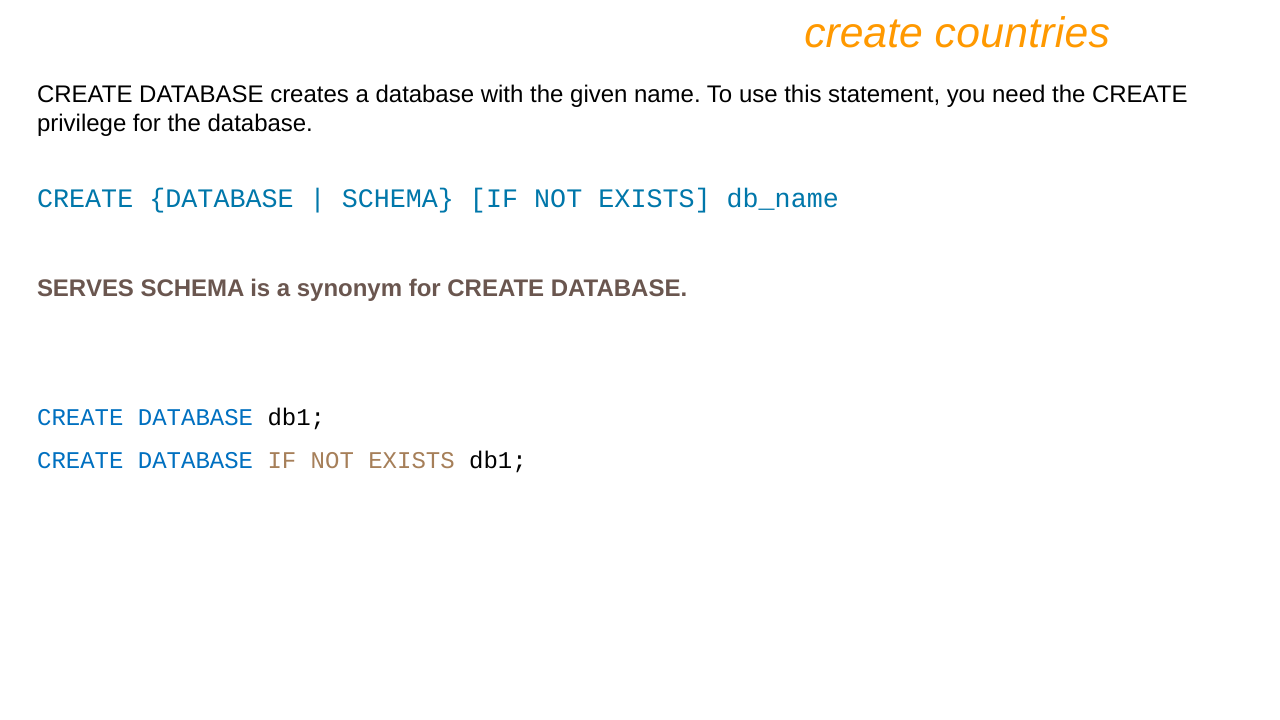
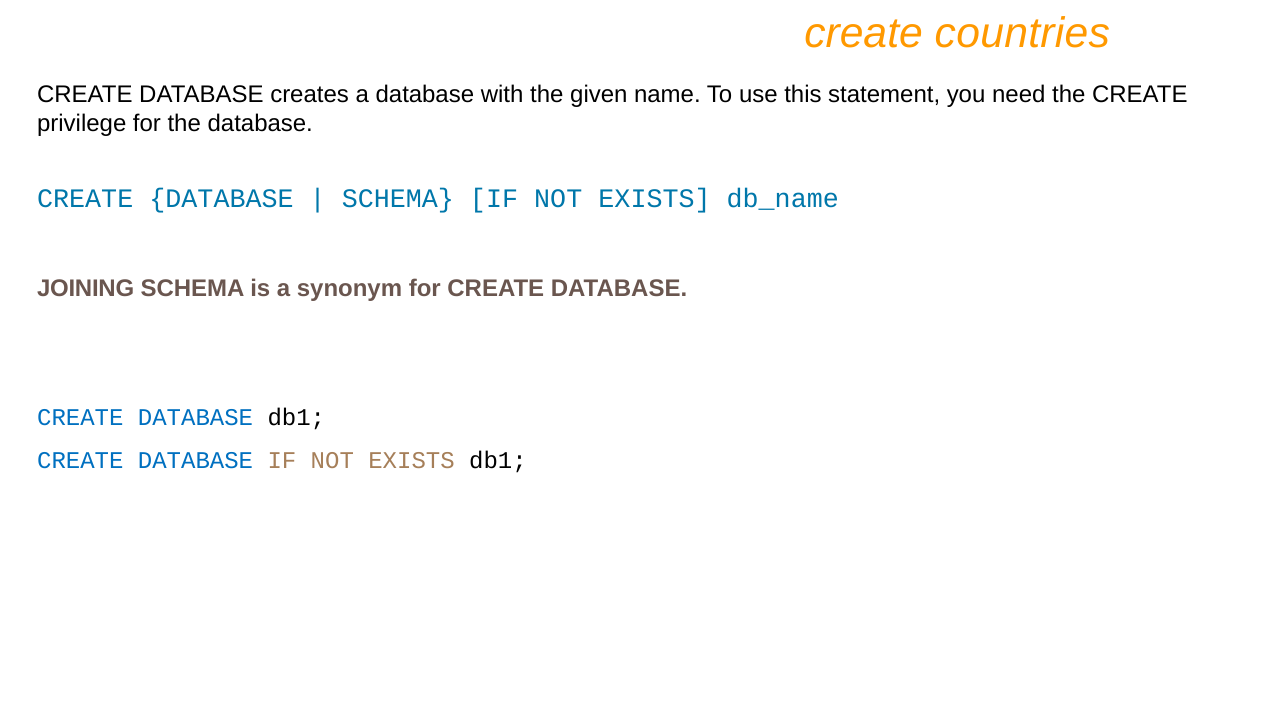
SERVES: SERVES -> JOINING (86, 288)
